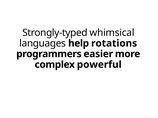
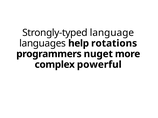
whimsical: whimsical -> language (112, 33)
easier: easier -> nuget (98, 54)
